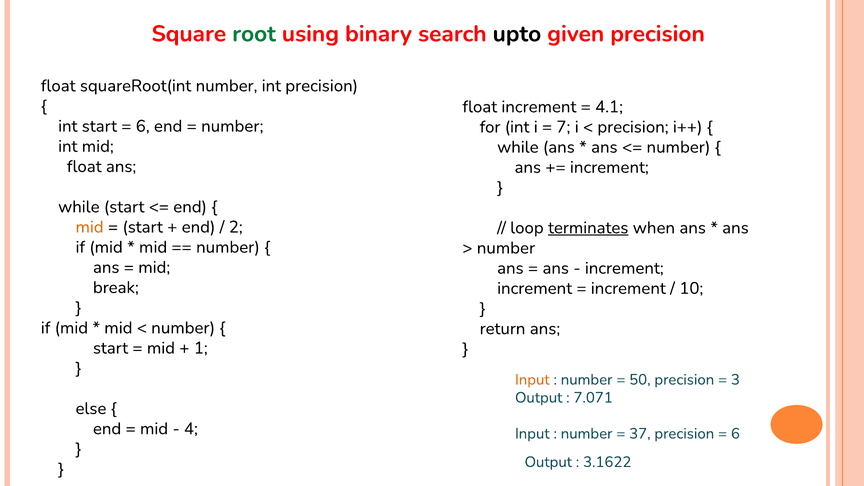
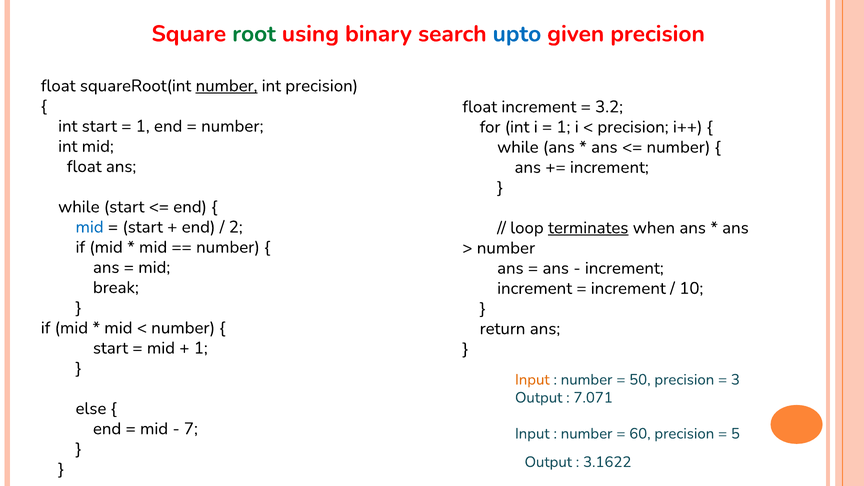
upto colour: black -> blue (517, 34)
number underline: none -> present (227, 86)
4.1: 4.1 -> 3.2 (609, 107)
6: 6 -> 1 (143, 126)
7: 7 -> 1 (563, 127)
mid colour: orange -> blue (90, 227)
4: 4 -> 7 (191, 429)
37: 37 -> 60 (640, 434)
6: 6 -> 5 (735, 434)
